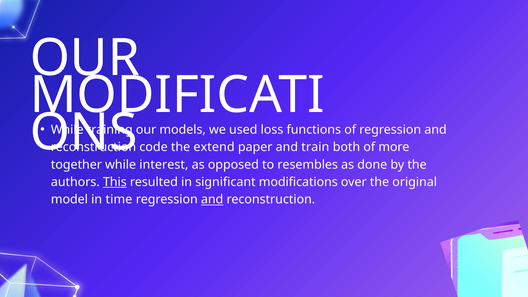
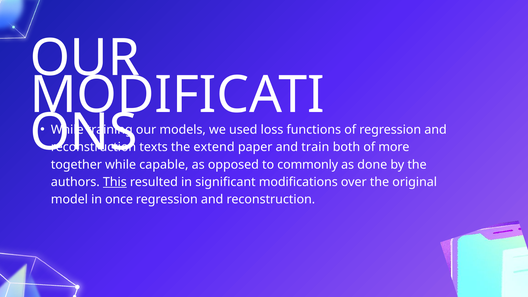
code: code -> texts (154, 147)
interest: interest -> capable (164, 165)
resembles: resembles -> commonly (308, 165)
time: time -> once (119, 200)
and underline: present -> none (212, 200)
